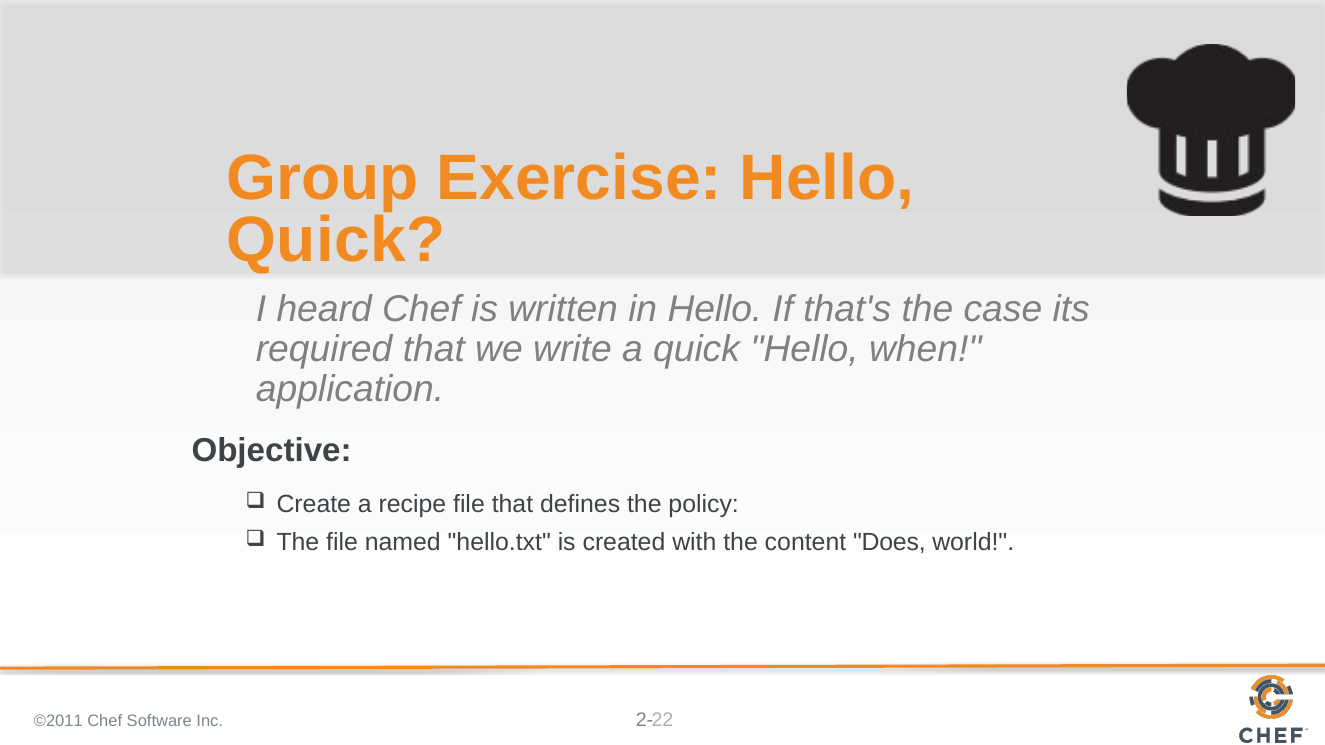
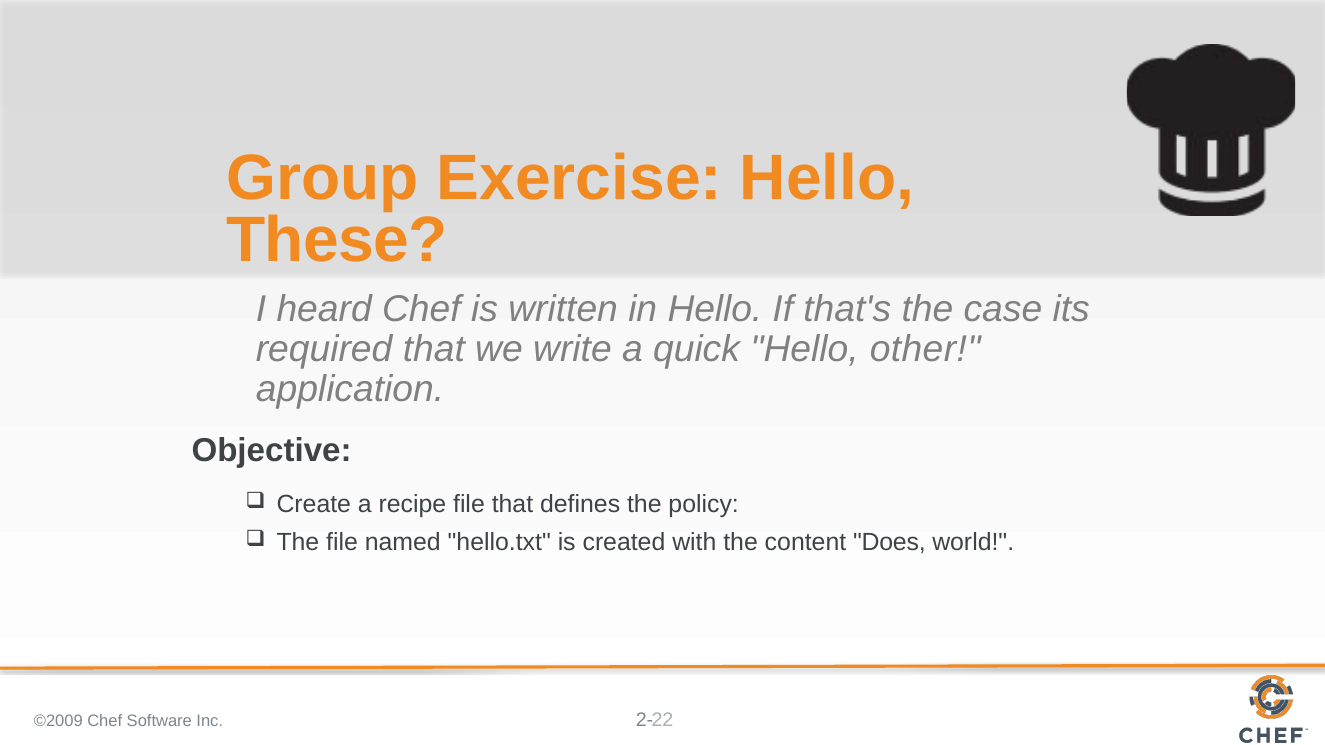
Quick: Quick -> These (337, 241)
when: when -> other (925, 349)
©2011: ©2011 -> ©2009 (58, 721)
